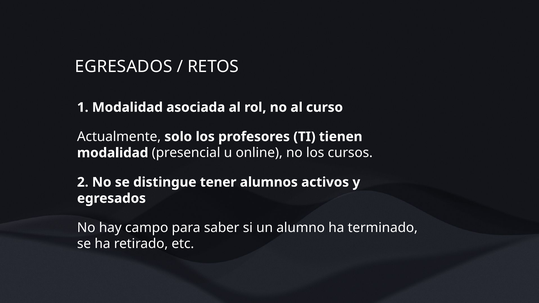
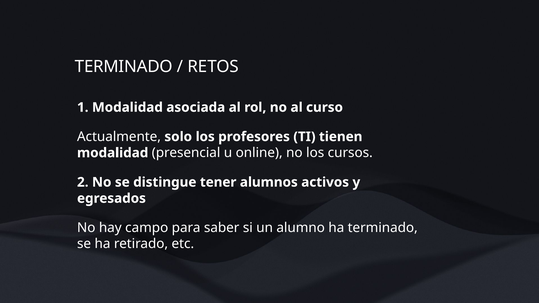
EGRESADOS: EGRESADOS -> TERMINADO (124, 66)
